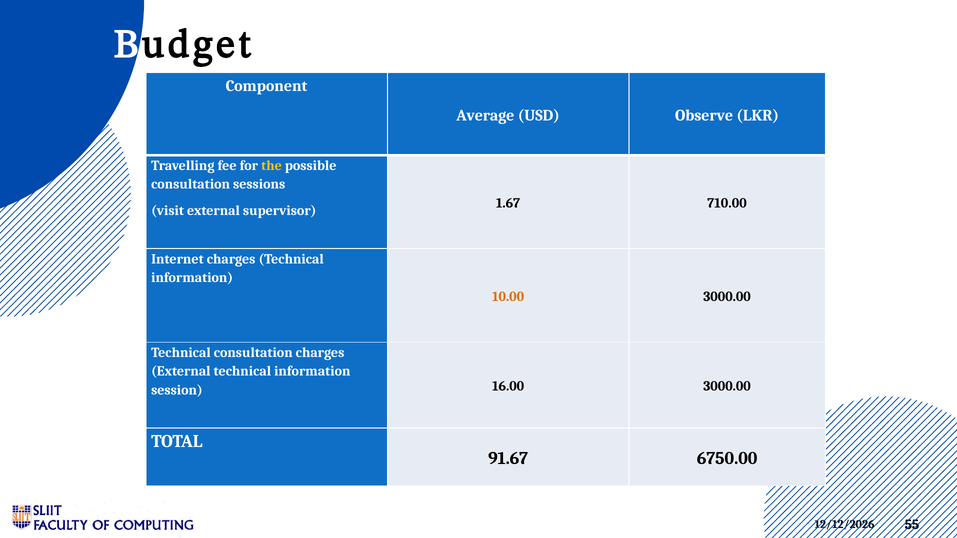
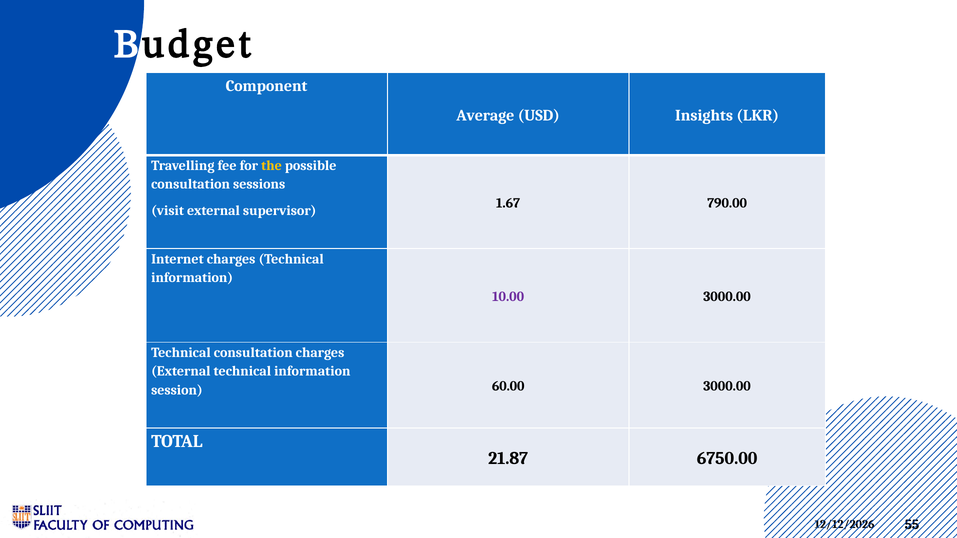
Observe: Observe -> Insights (704, 115)
710.00: 710.00 -> 790.00 (727, 203)
10.00 colour: orange -> purple (508, 297)
16.00: 16.00 -> 60.00 (508, 386)
91.67: 91.67 -> 21.87 (508, 459)
